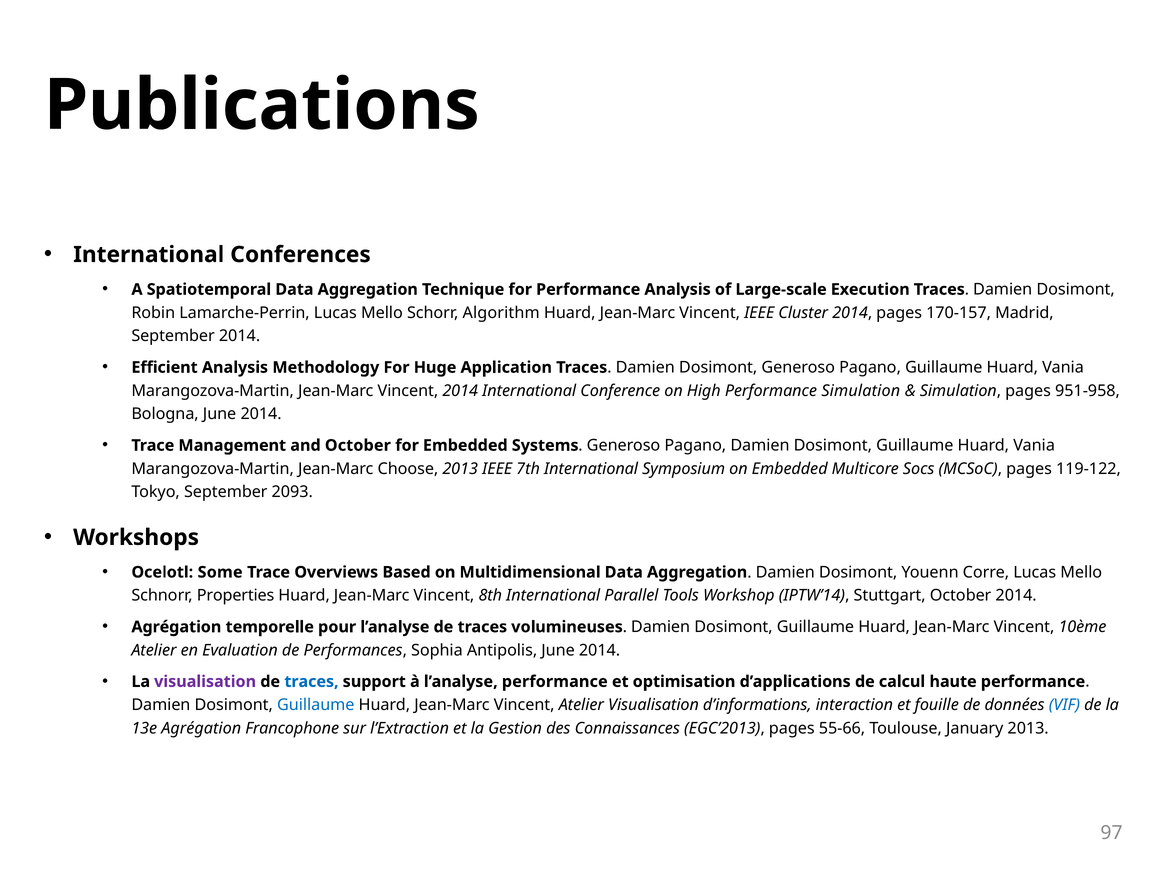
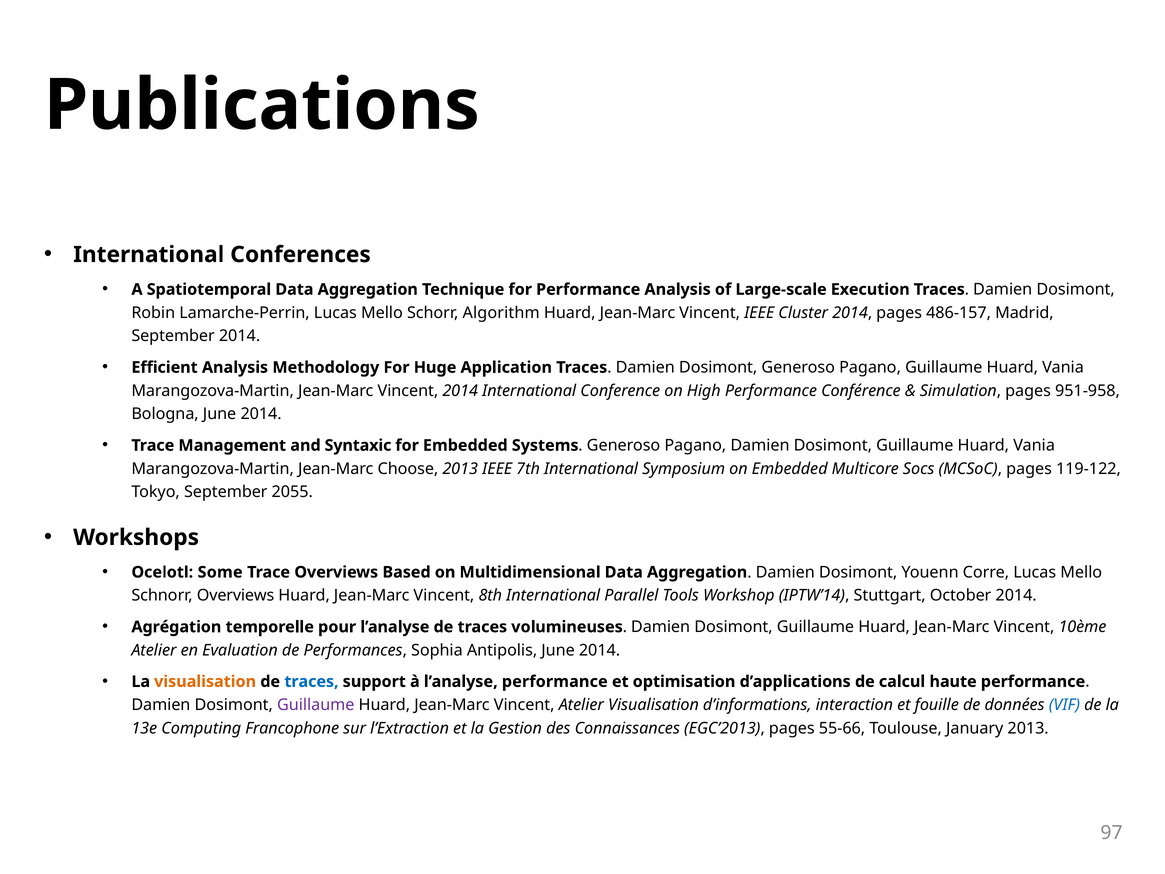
170-157: 170-157 -> 486-157 (959, 313)
Performance Simulation: Simulation -> Conférence (861, 391)
and October: October -> Syntaxic (358, 445)
2093: 2093 -> 2055 (292, 492)
Schnorr Properties: Properties -> Overviews (236, 595)
visualisation colour: purple -> orange (205, 681)
Guillaume colour: blue -> purple (316, 705)
13e Agrégation: Agrégation -> Computing (201, 728)
